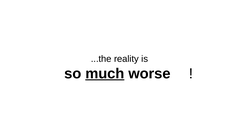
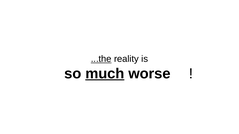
...the underline: none -> present (101, 59)
